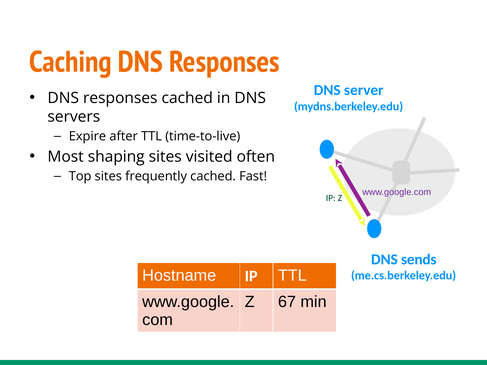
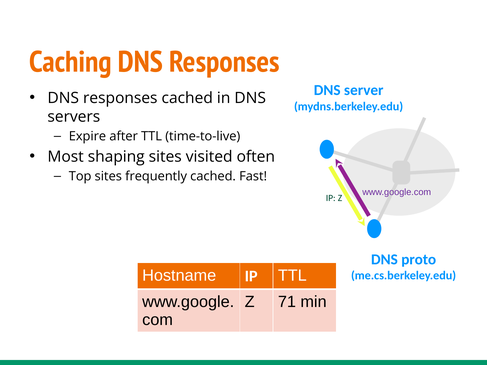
sends: sends -> proto (419, 260)
67: 67 -> 71 (287, 302)
